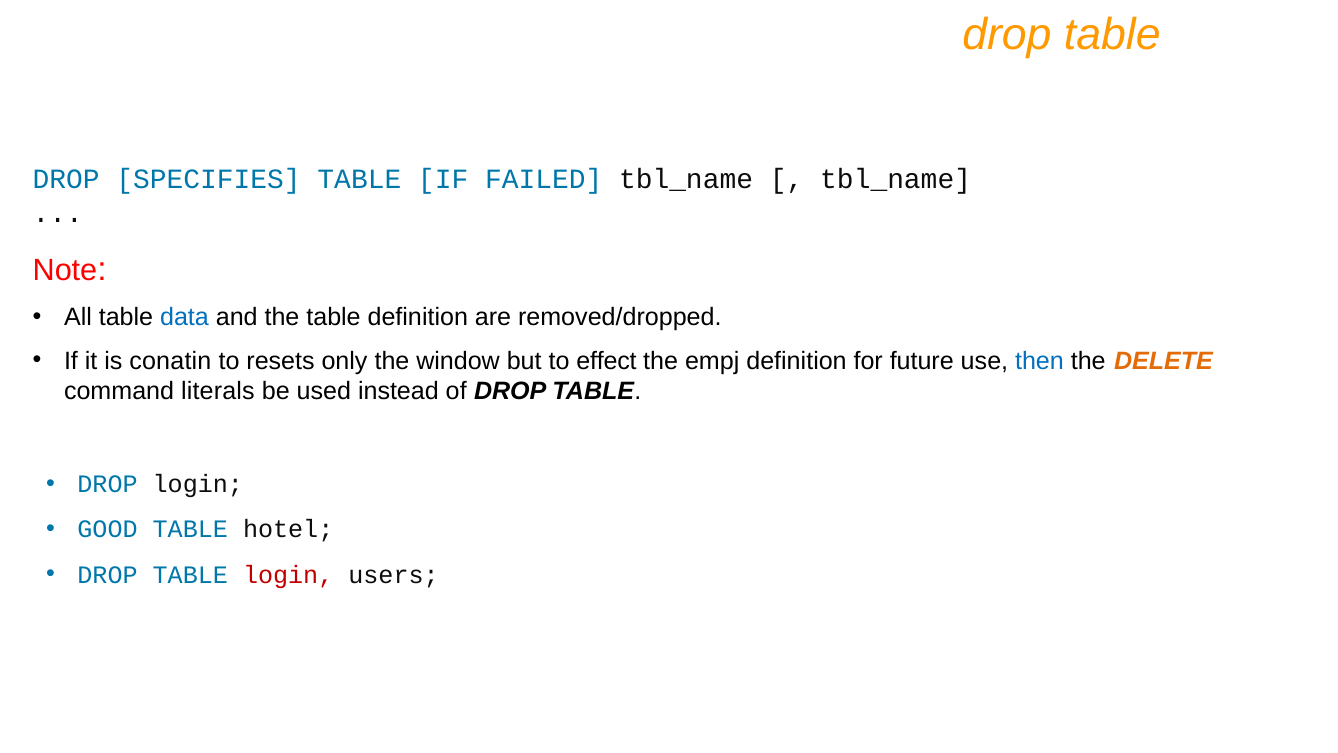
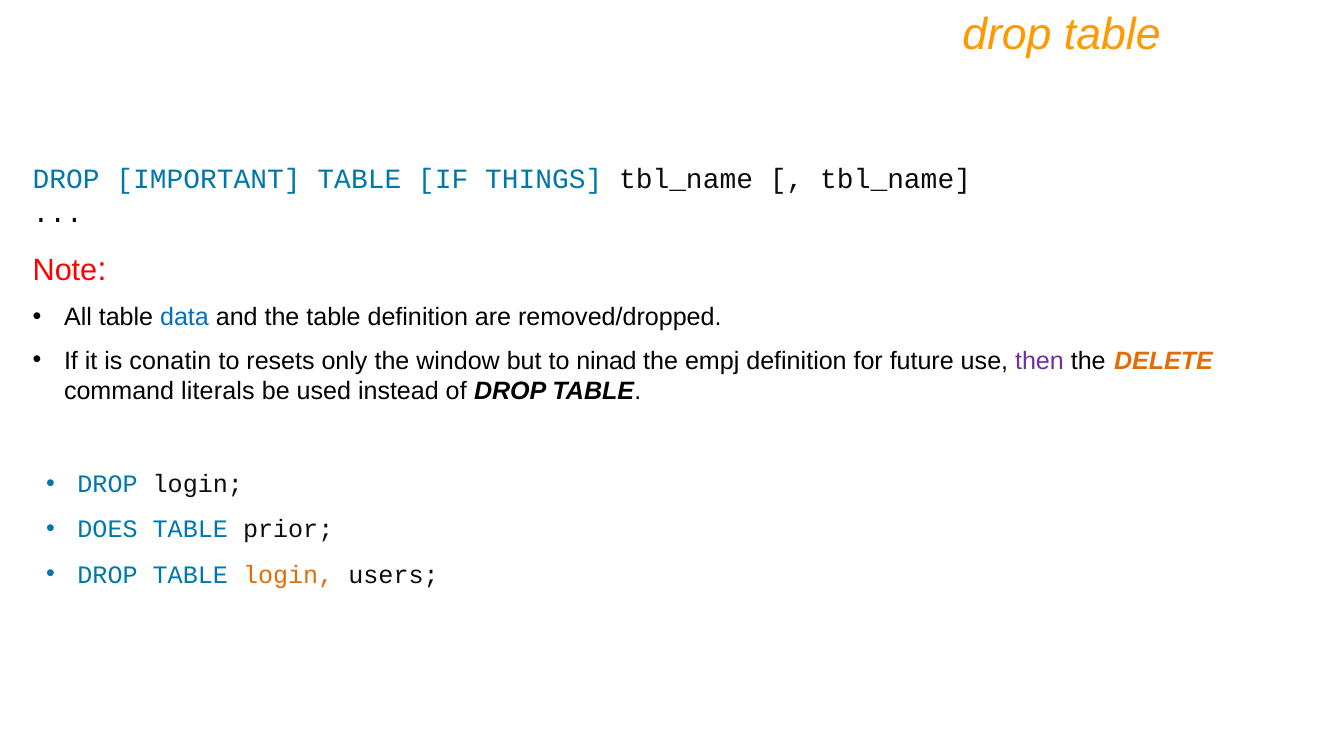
SPECIFIES: SPECIFIES -> IMPORTANT (209, 179)
FAILED: FAILED -> THINGS (544, 179)
effect: effect -> ninad (607, 361)
then colour: blue -> purple (1039, 361)
GOOD: GOOD -> DOES (108, 529)
hotel: hotel -> prior (288, 529)
login colour: red -> orange (288, 575)
